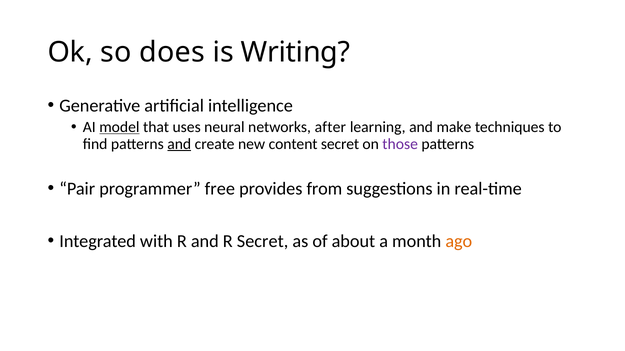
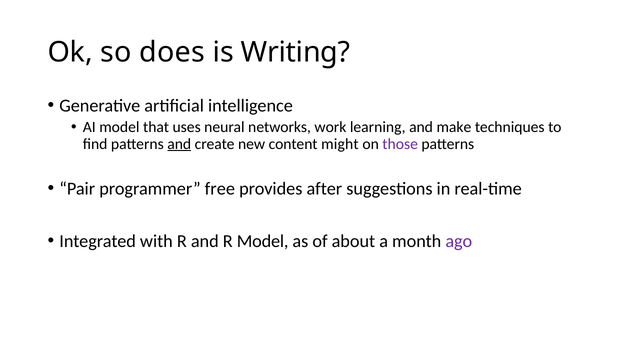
model underline: present -> none (119, 127)
after: after -> work (330, 127)
content secret: secret -> might (340, 144)
from: from -> after (324, 189)
R Secret: Secret -> Model (263, 241)
ago colour: orange -> purple (459, 241)
